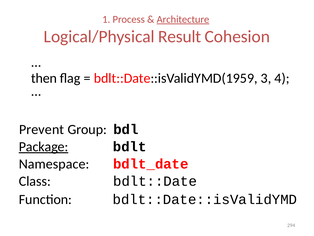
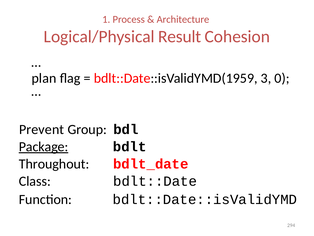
Architecture underline: present -> none (183, 19)
then: then -> plan (44, 78)
4: 4 -> 0 (282, 78)
Namespace: Namespace -> Throughout (54, 164)
